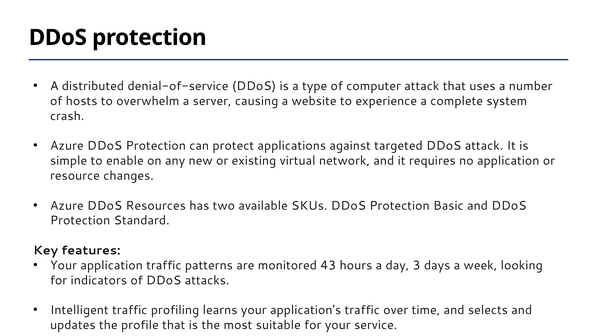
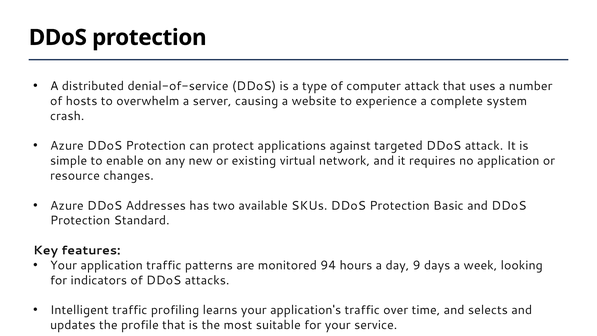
Resources: Resources -> Addresses (156, 205)
43: 43 -> 94 (328, 265)
3: 3 -> 9 (417, 265)
